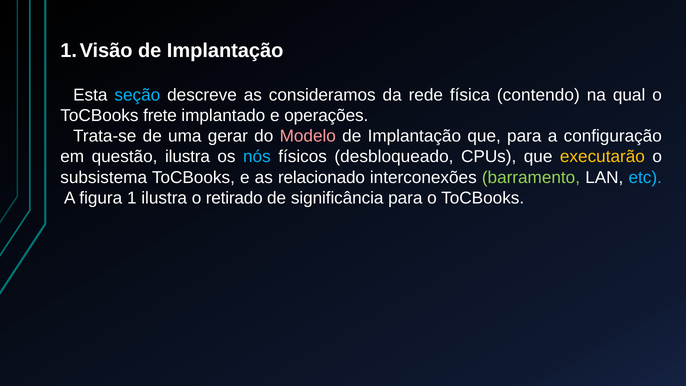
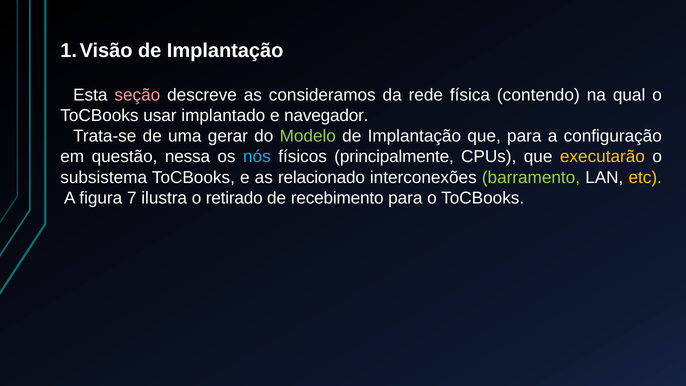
seção colour: light blue -> pink (137, 95)
frete: frete -> usar (160, 116)
operações: operações -> navegador (326, 116)
Modelo colour: pink -> light green (308, 136)
questão ilustra: ilustra -> nessa (188, 157)
desbloqueado: desbloqueado -> principalmente (394, 157)
etc colour: light blue -> yellow (645, 177)
1: 1 -> 7 (132, 198)
significância: significância -> recebimento (337, 198)
